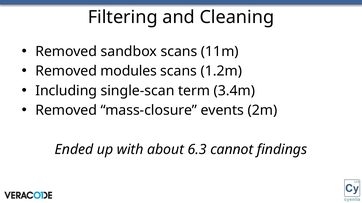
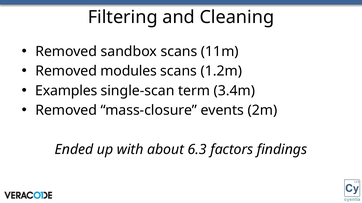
Including: Including -> Examples (66, 91)
cannot: cannot -> factors (232, 150)
